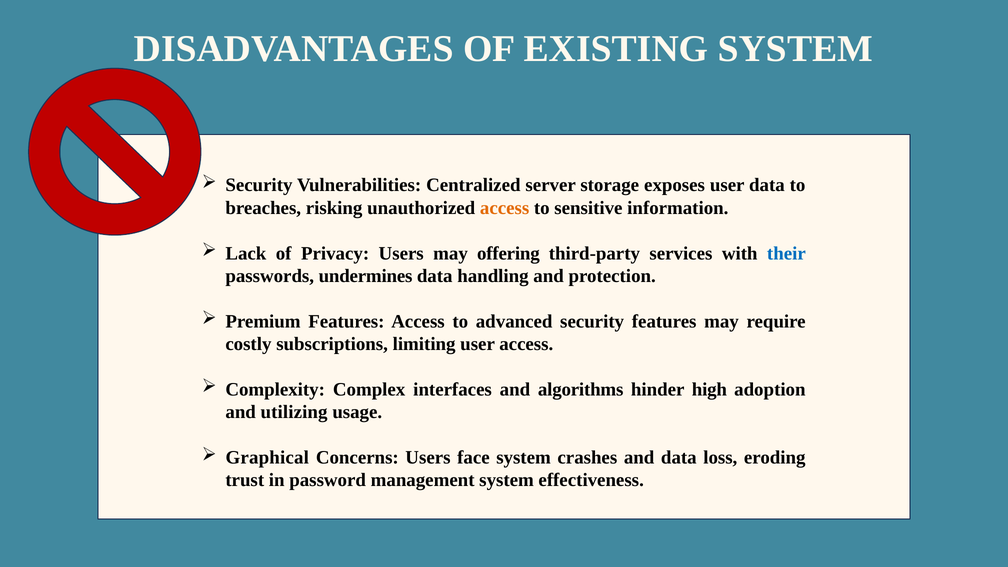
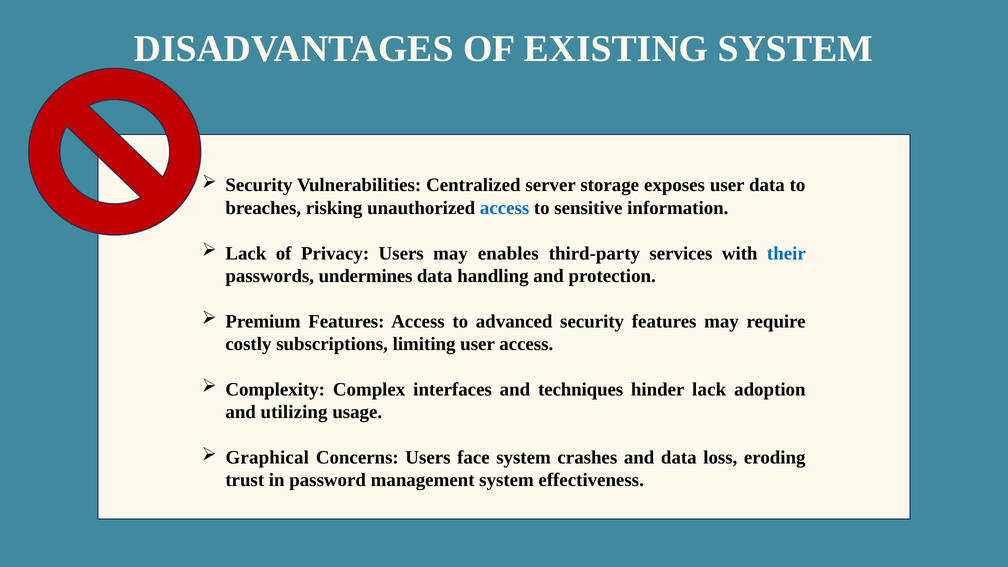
access colour: orange -> blue (505, 208)
offering: offering -> enables (508, 253)
algorithms: algorithms -> techniques (581, 389)
hinder high: high -> lack (709, 389)
